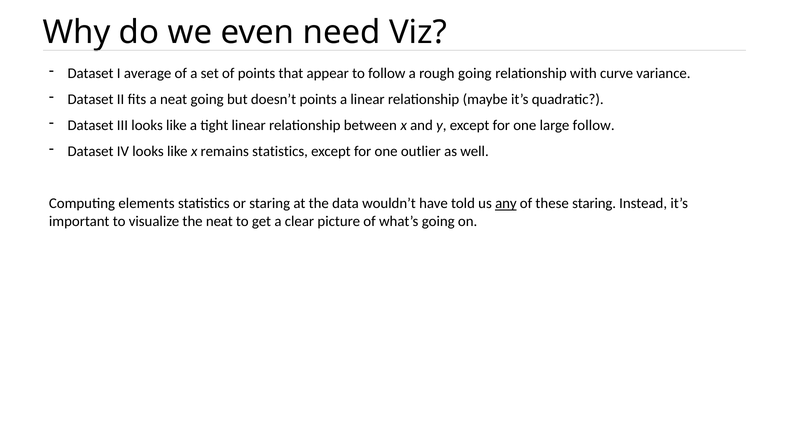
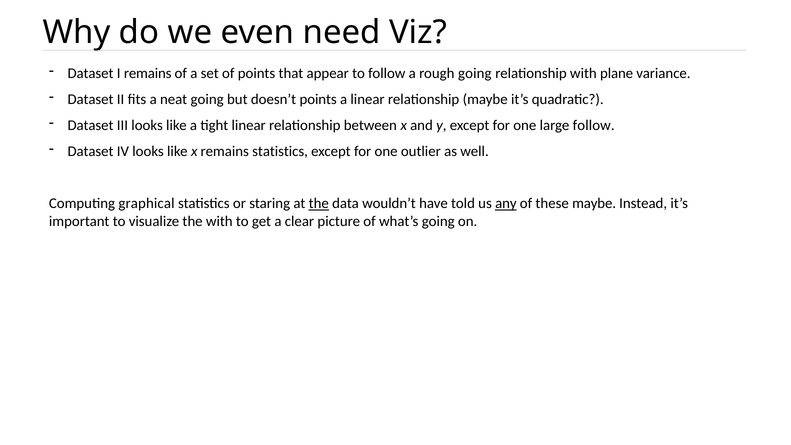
I average: average -> remains (148, 73)
curve: curve -> plane (617, 73)
elements: elements -> graphical (146, 203)
the underline: none -> present (319, 203)
these staring: staring -> maybe (594, 203)
the neat: neat -> with (219, 221)
